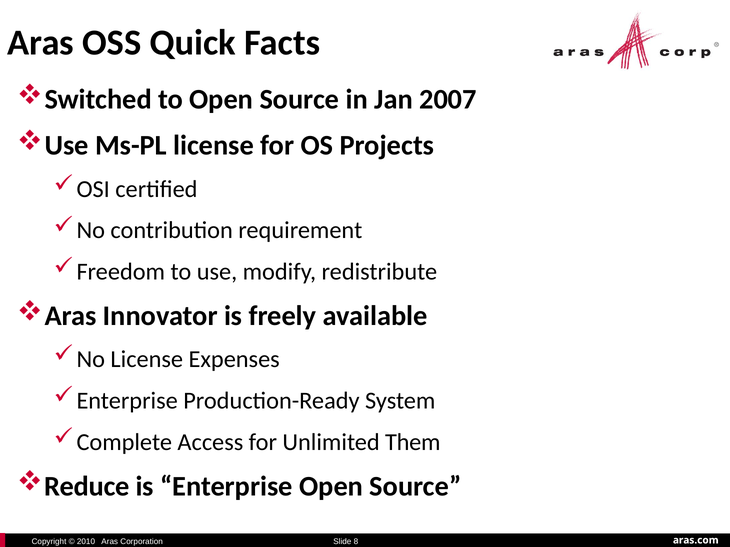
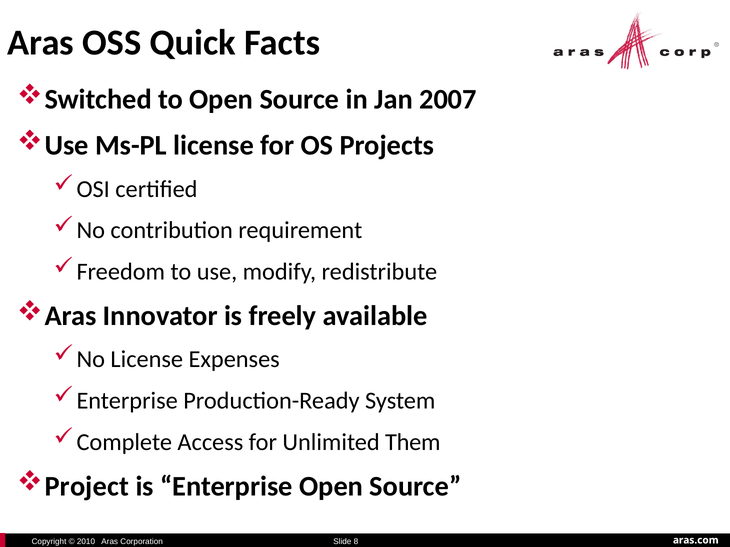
Reduce: Reduce -> Project (87, 487)
